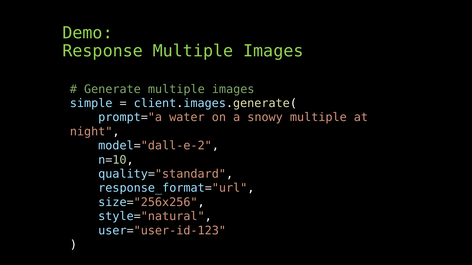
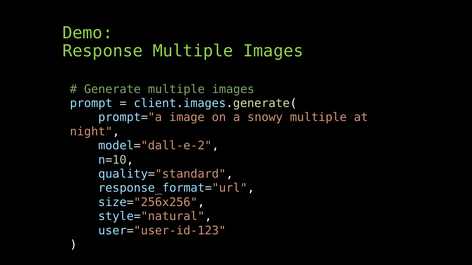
simple: simple -> prompt (91, 103)
water: water -> image (187, 118)
